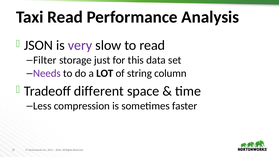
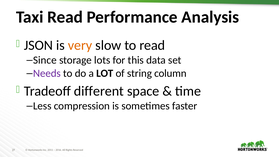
very colour: purple -> orange (80, 45)
Filter: Filter -> Since (45, 60)
just: just -> lots (102, 60)
